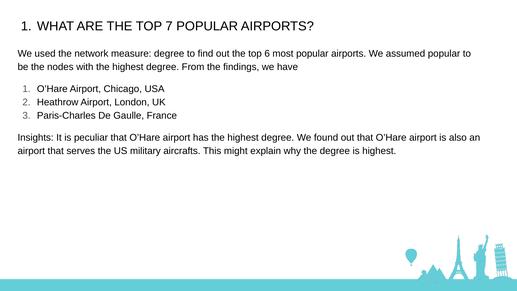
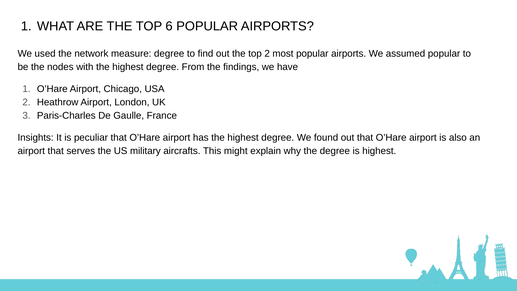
7: 7 -> 6 (169, 26)
top 6: 6 -> 2 (267, 53)
